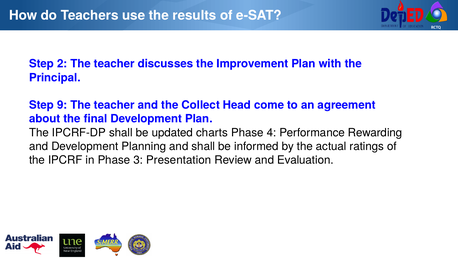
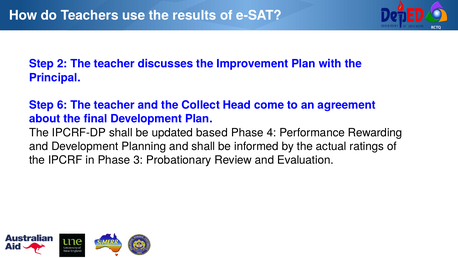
9: 9 -> 6 (62, 105)
charts: charts -> based (212, 132)
Presentation: Presentation -> Probationary (179, 160)
